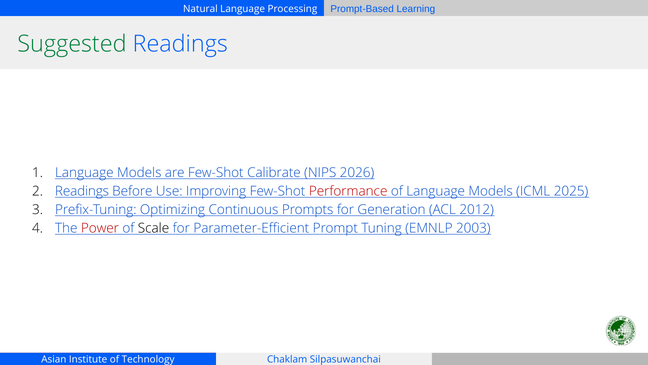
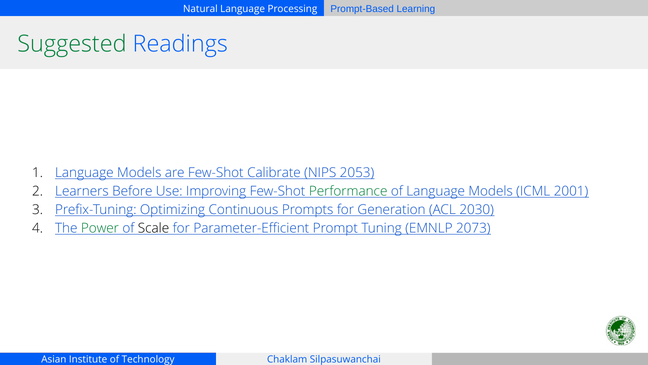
2026: 2026 -> 2053 (357, 173)
Readings: Readings -> Learners (82, 191)
Performance colour: red -> green (348, 191)
2025: 2025 -> 2001 (571, 191)
2012: 2012 -> 2030 (477, 209)
Power colour: red -> green (100, 228)
2003: 2003 -> 2073 (473, 228)
